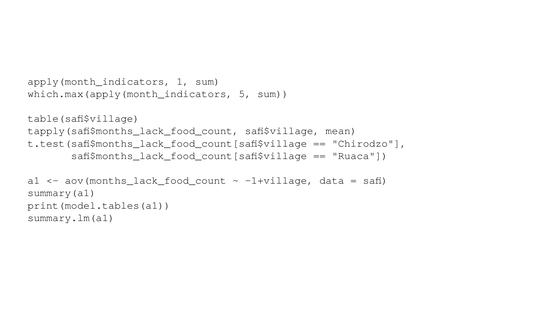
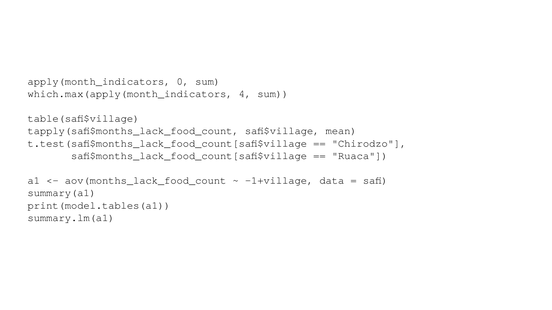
1: 1 -> 0 (183, 81)
5: 5 -> 4 (245, 94)
